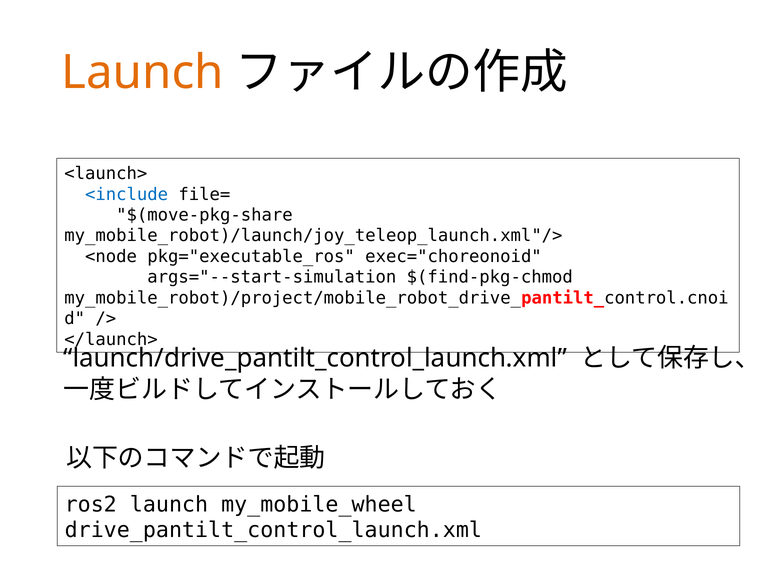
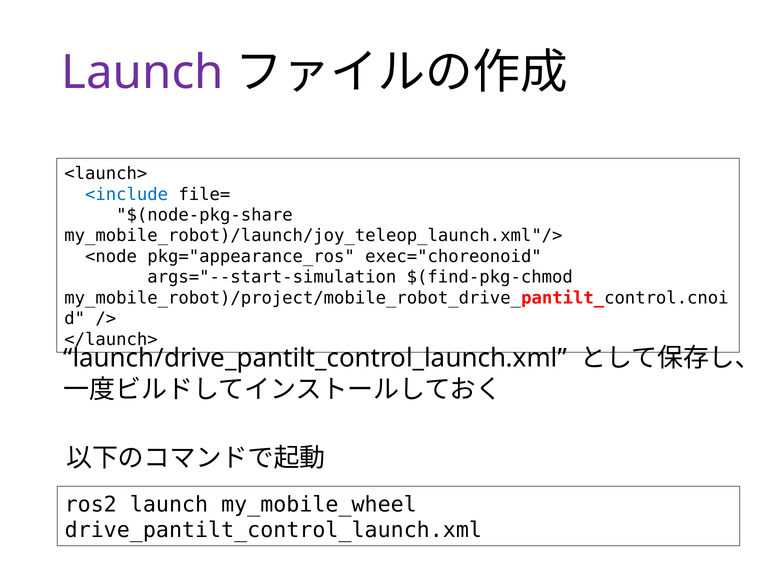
Launch colour: orange -> purple (143, 73)
$(move-pkg-share: $(move-pkg-share -> $(node-pkg-share (204, 215)
pkg="executable_ros: pkg="executable_ros -> pkg="appearance_ros (251, 257)
